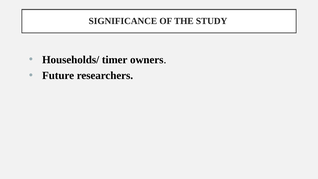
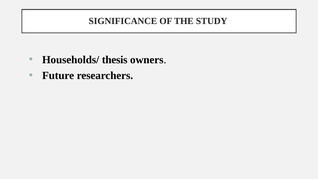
timer: timer -> thesis (115, 60)
